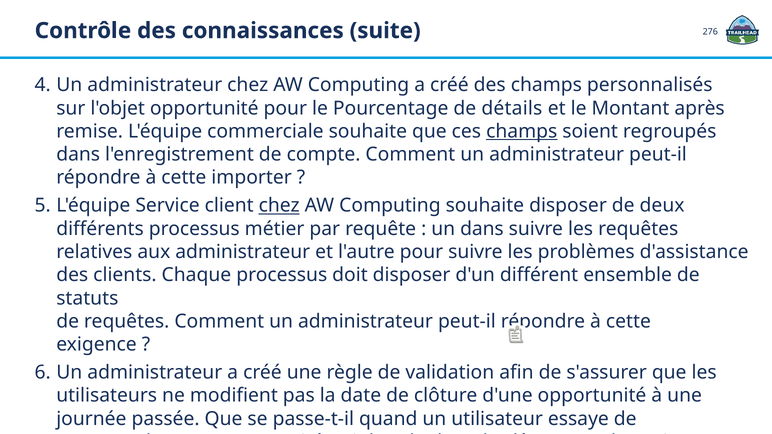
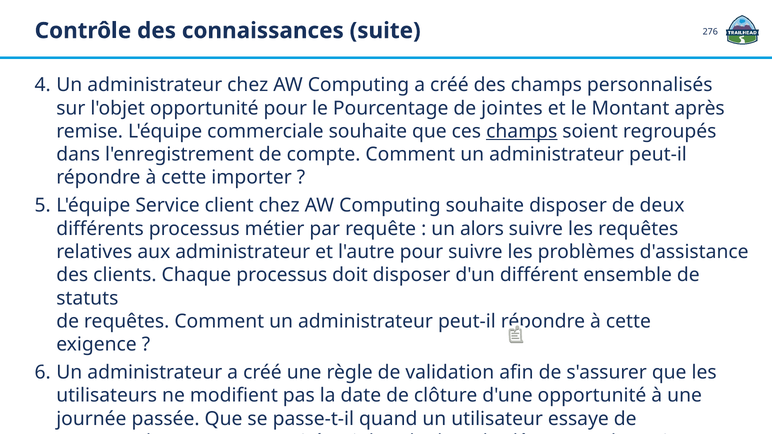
détails: détails -> jointes (512, 108)
chez underline: present -> none (279, 206)
un dans: dans -> alors (482, 229)
